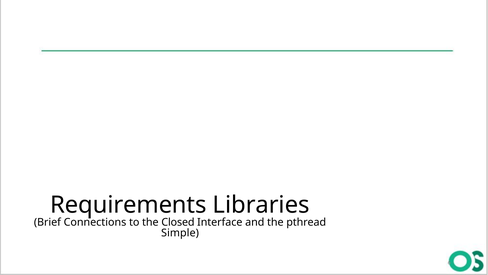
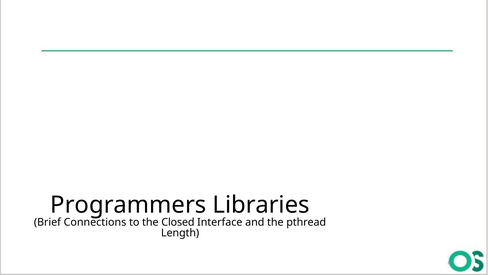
Requirements: Requirements -> Programmers (128, 205)
Simple: Simple -> Length (180, 232)
